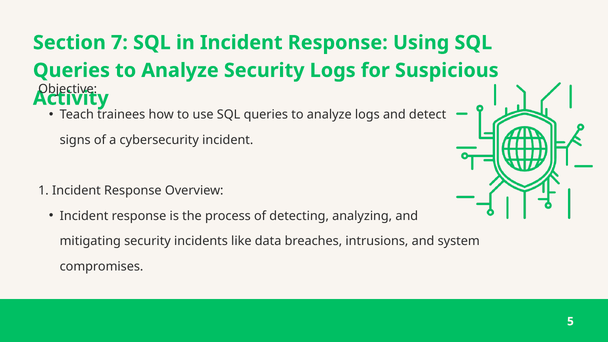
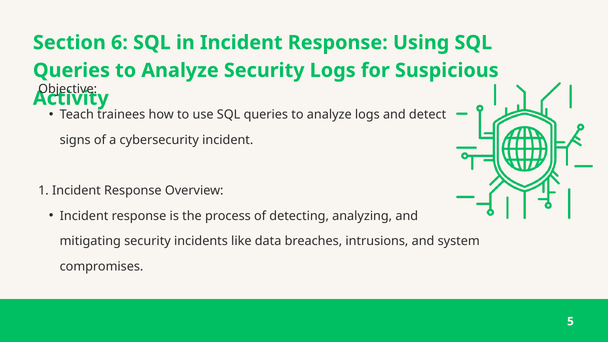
7: 7 -> 6 (119, 43)
